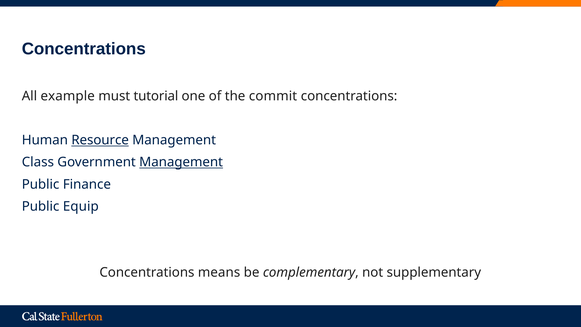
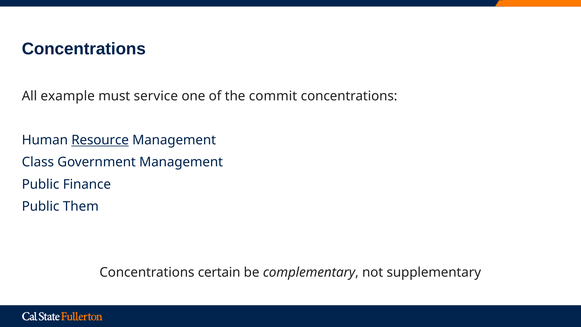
tutorial: tutorial -> service (156, 96)
Management underline: present -> none (181, 162)
Equip: Equip -> Them (81, 206)
means: means -> certain (219, 272)
